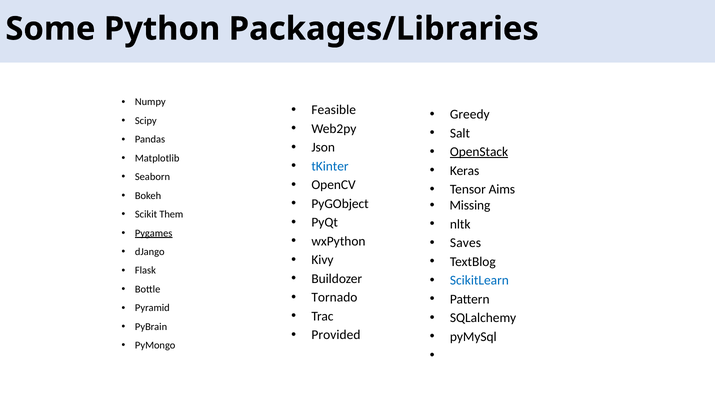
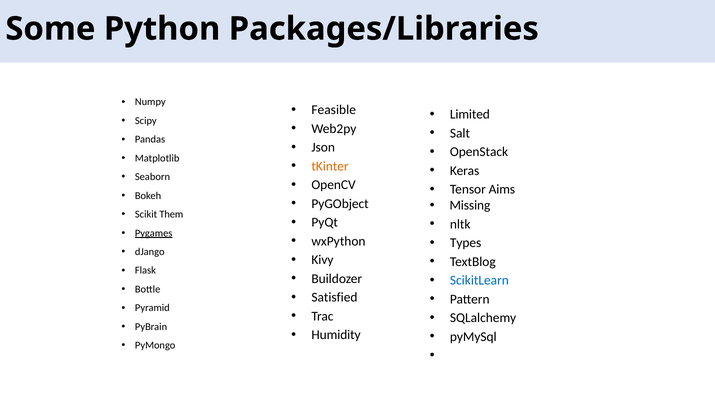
Greedy: Greedy -> Limited (470, 114)
OpenStack underline: present -> none (479, 152)
tKinter colour: blue -> orange (330, 166)
Saves: Saves -> Types (466, 243)
Tornado: Tornado -> Satisfied (334, 298)
Provided: Provided -> Humidity (336, 335)
